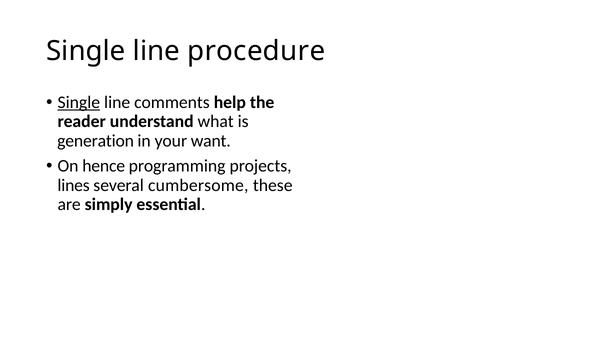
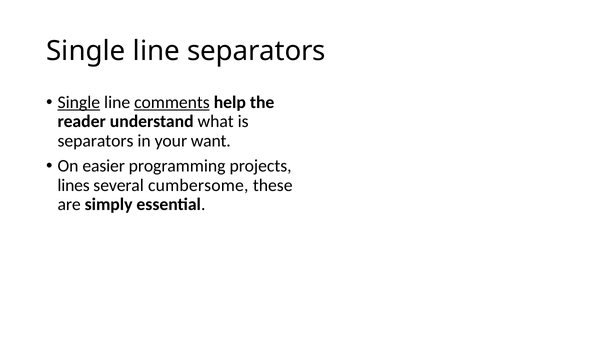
line procedure: procedure -> separators (256, 51)
comments underline: none -> present (172, 102)
generation: generation -> separators (96, 141)
hence: hence -> easier (104, 166)
